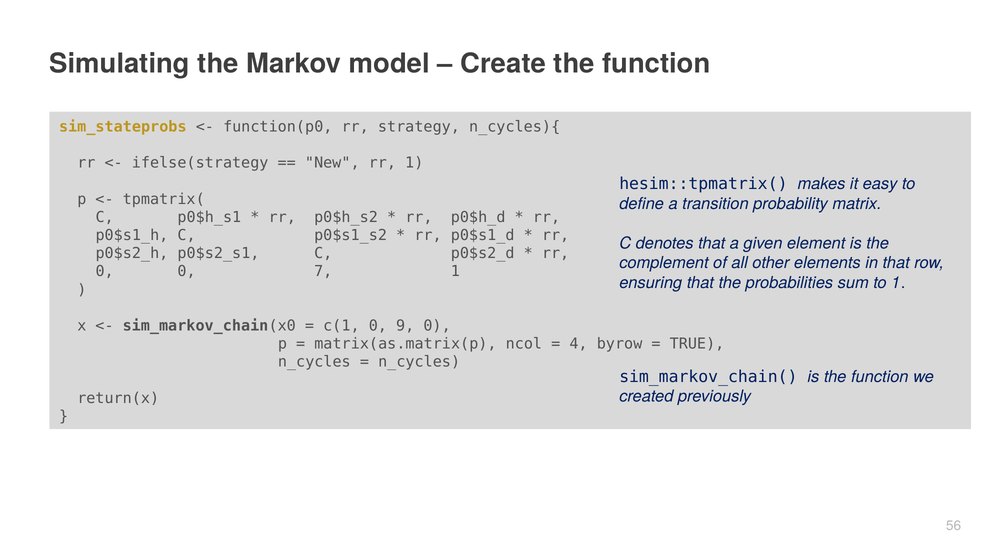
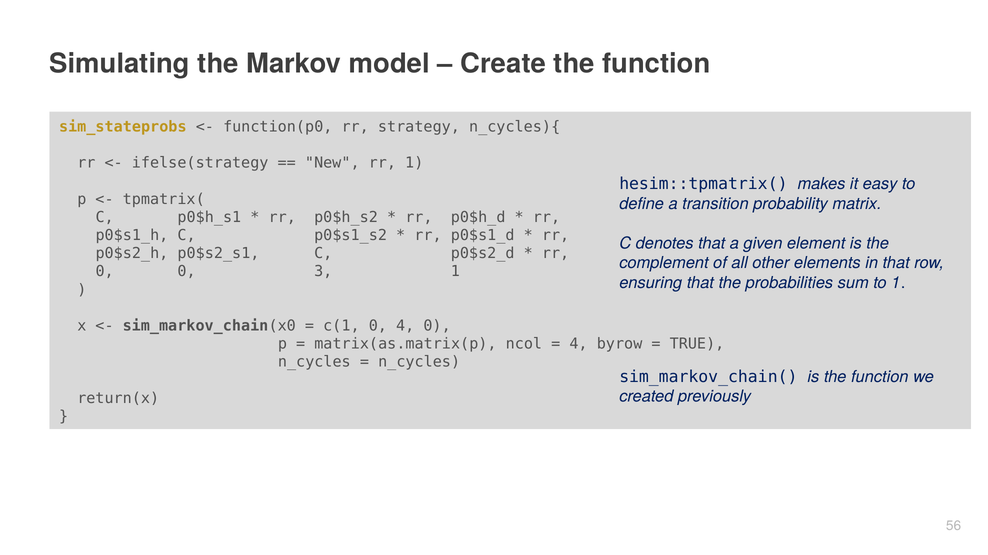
7: 7 -> 3 (323, 272)
0 9: 9 -> 4 (405, 326)
